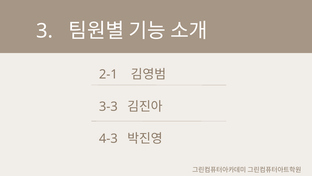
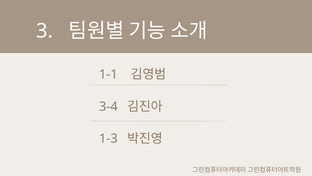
2-1: 2-1 -> 1-1 (108, 74)
3-3: 3-3 -> 3-4 (108, 106)
4-3: 4-3 -> 1-3 (108, 138)
